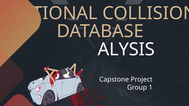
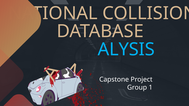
ALYSIS colour: white -> light blue (126, 50)
